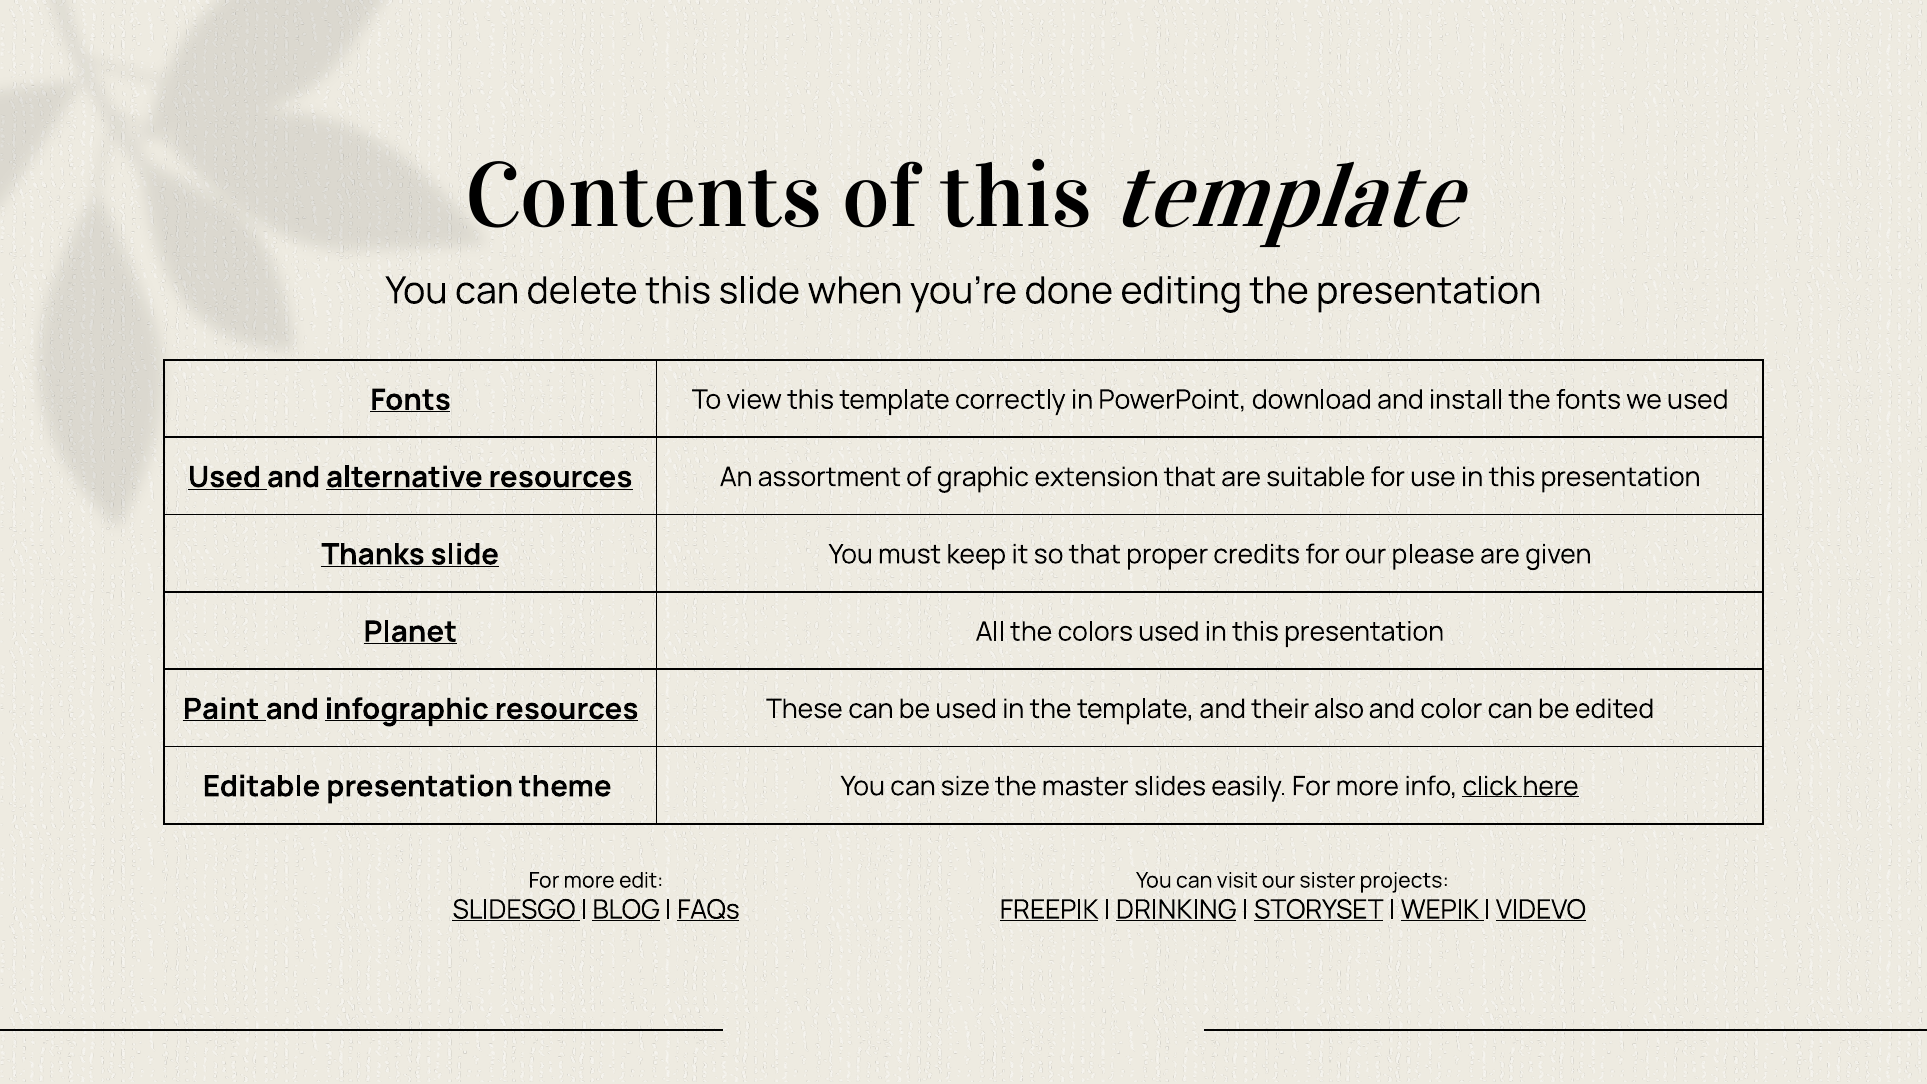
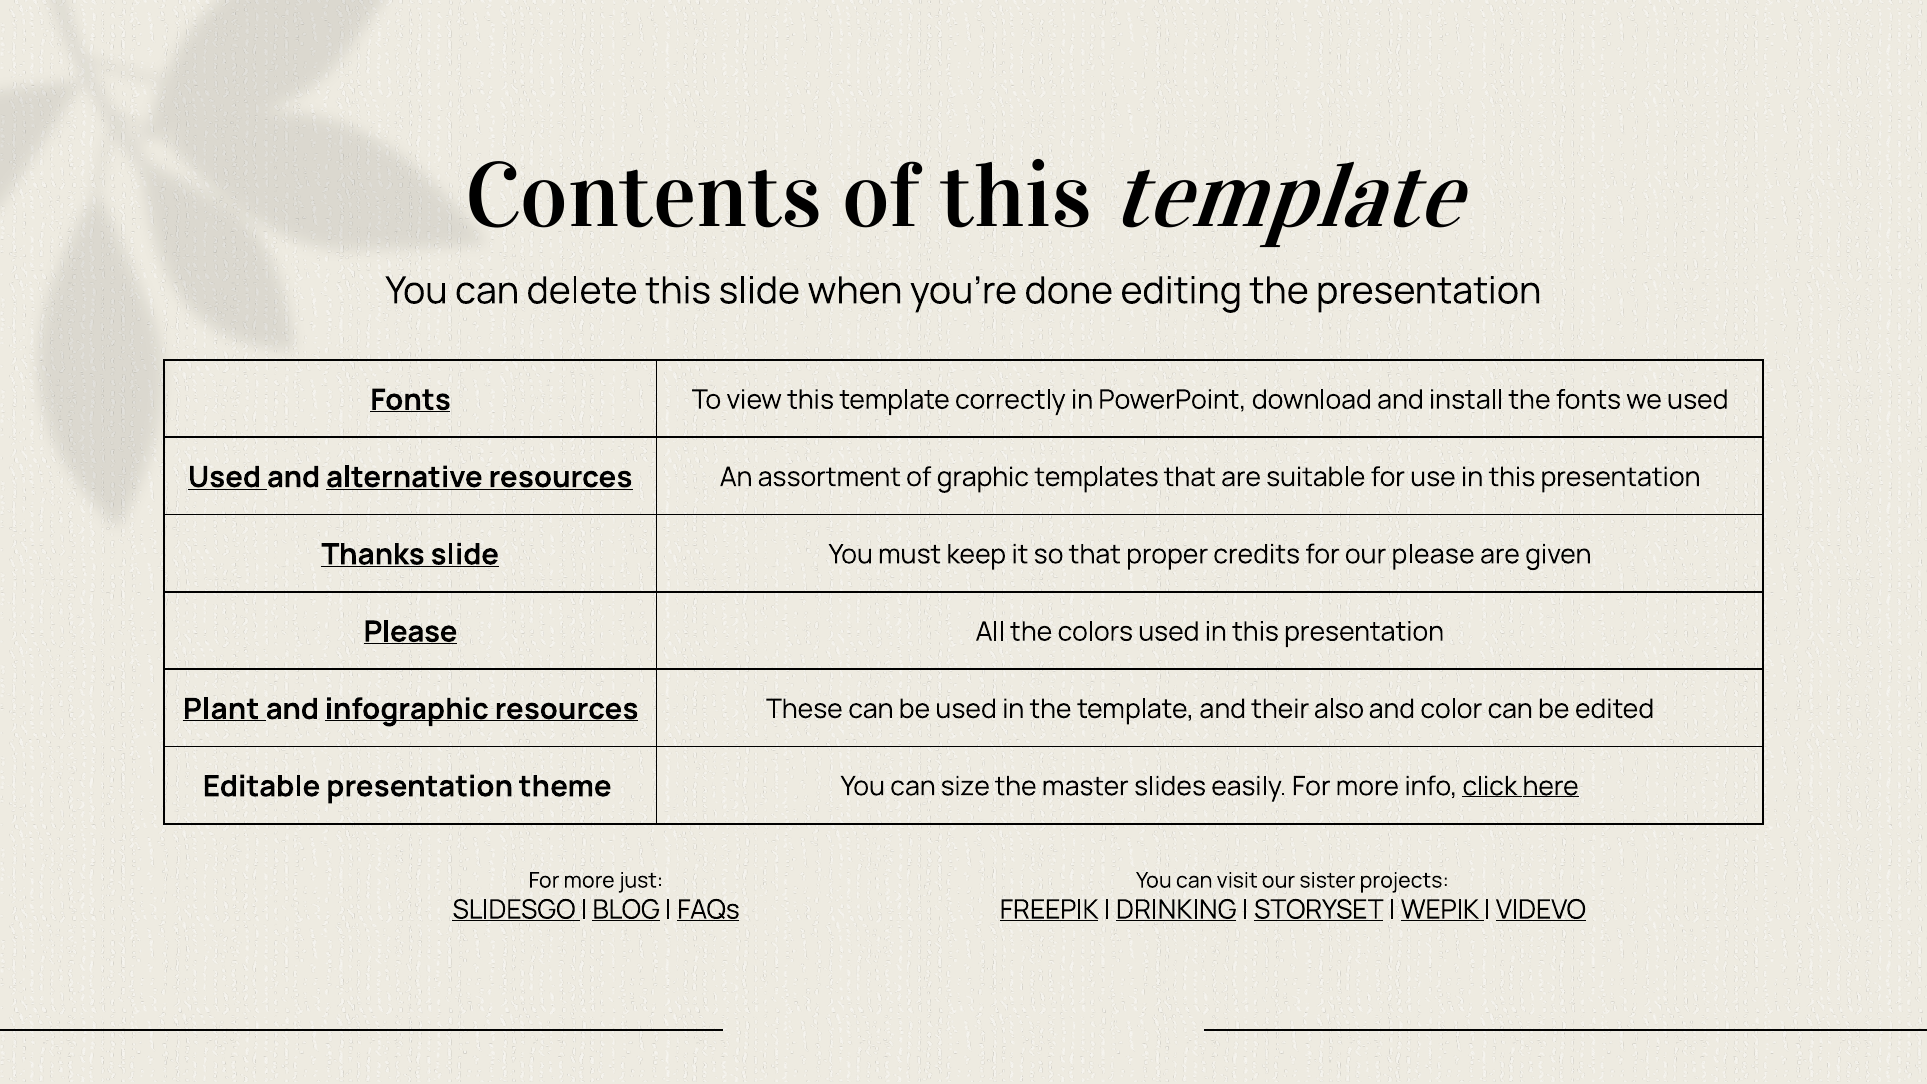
extension: extension -> templates (1097, 477)
Planet: Planet -> Please (410, 632)
Paint: Paint -> Plant (221, 709)
edit: edit -> just (641, 880)
